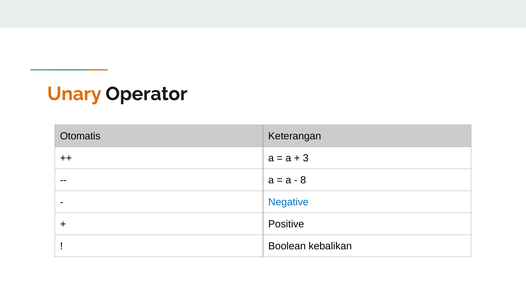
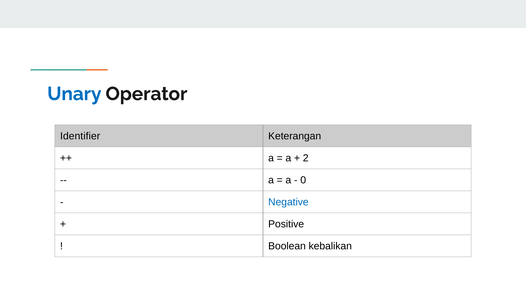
Unary colour: orange -> blue (74, 94)
Otomatis: Otomatis -> Identifier (80, 136)
3: 3 -> 2 (306, 158)
8: 8 -> 0 (303, 180)
